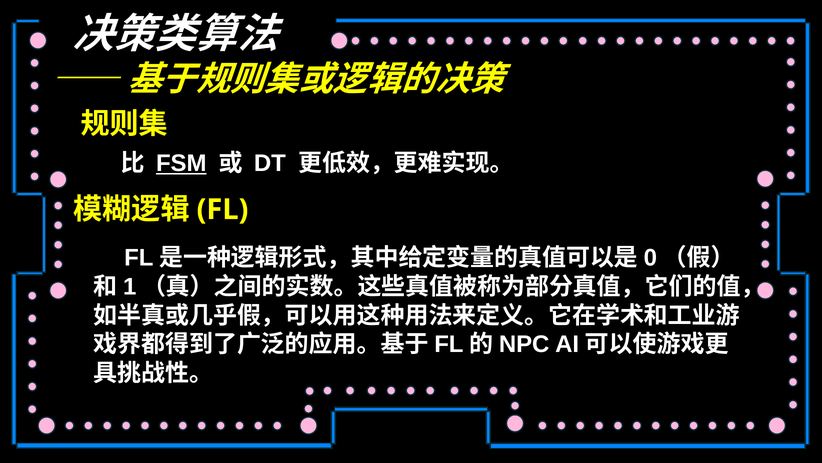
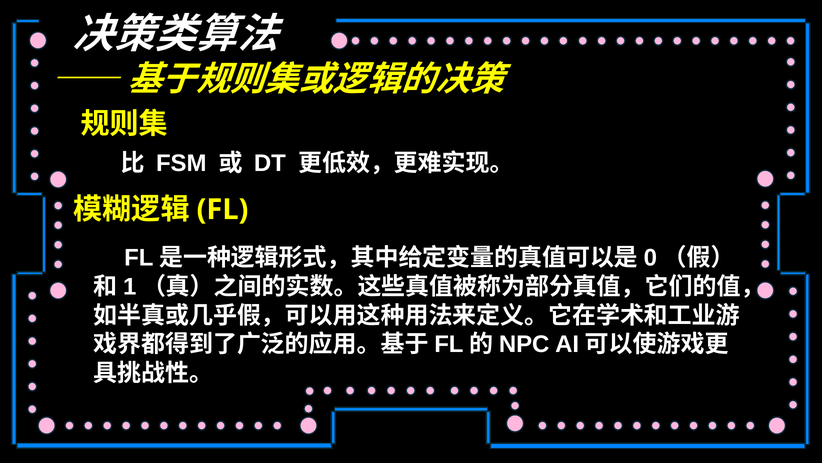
FSM underline: present -> none (181, 163)
